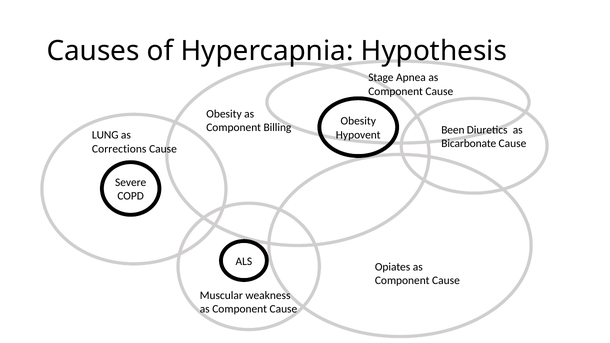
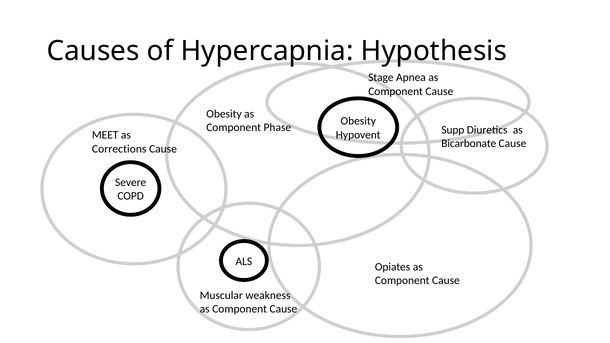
Billing: Billing -> Phase (277, 128)
Been: Been -> Supp (453, 130)
LUNG: LUNG -> MEET (105, 135)
